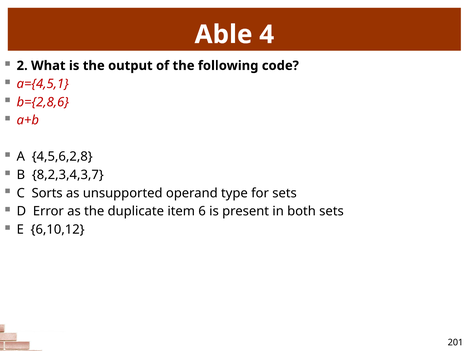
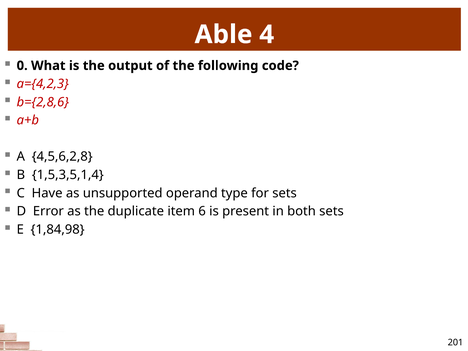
2: 2 -> 0 (22, 66)
a={4,5,1: a={4,5,1 -> a={4,2,3 (43, 84)
8,2,3,4,3,7: 8,2,3,4,3,7 -> 1,5,3,5,1,4 (68, 175)
Sorts: Sorts -> Have (47, 193)
6,10,12: 6,10,12 -> 1,84,98 (58, 229)
